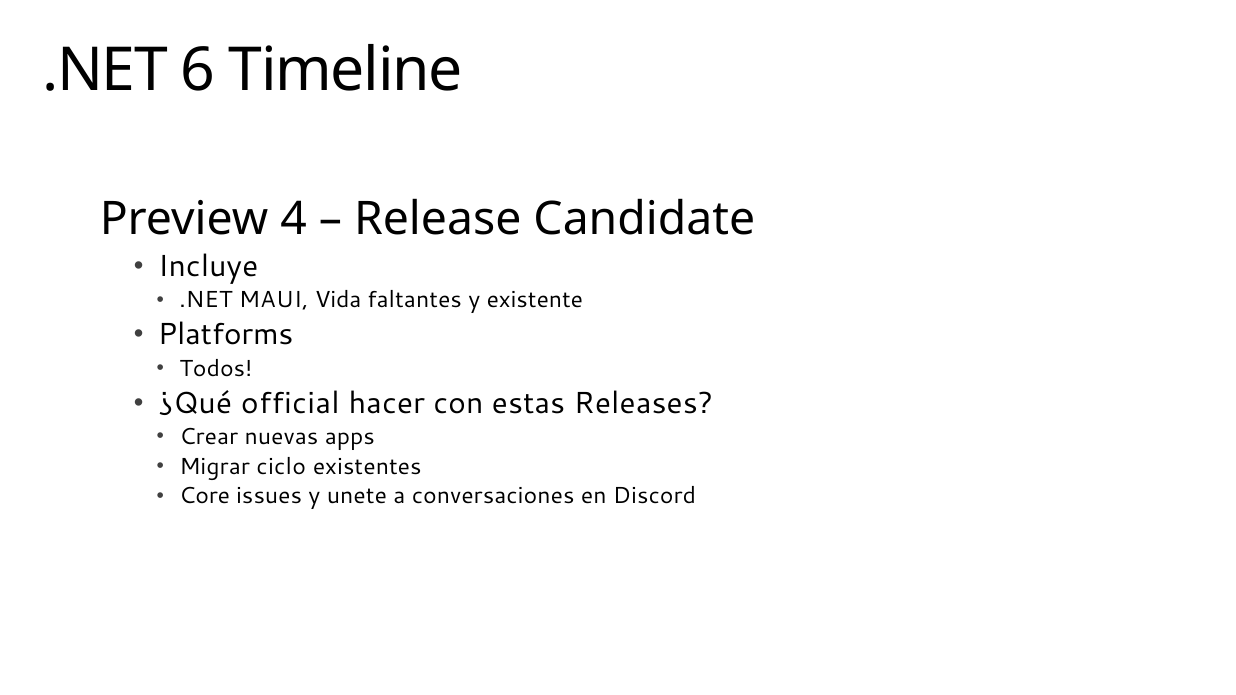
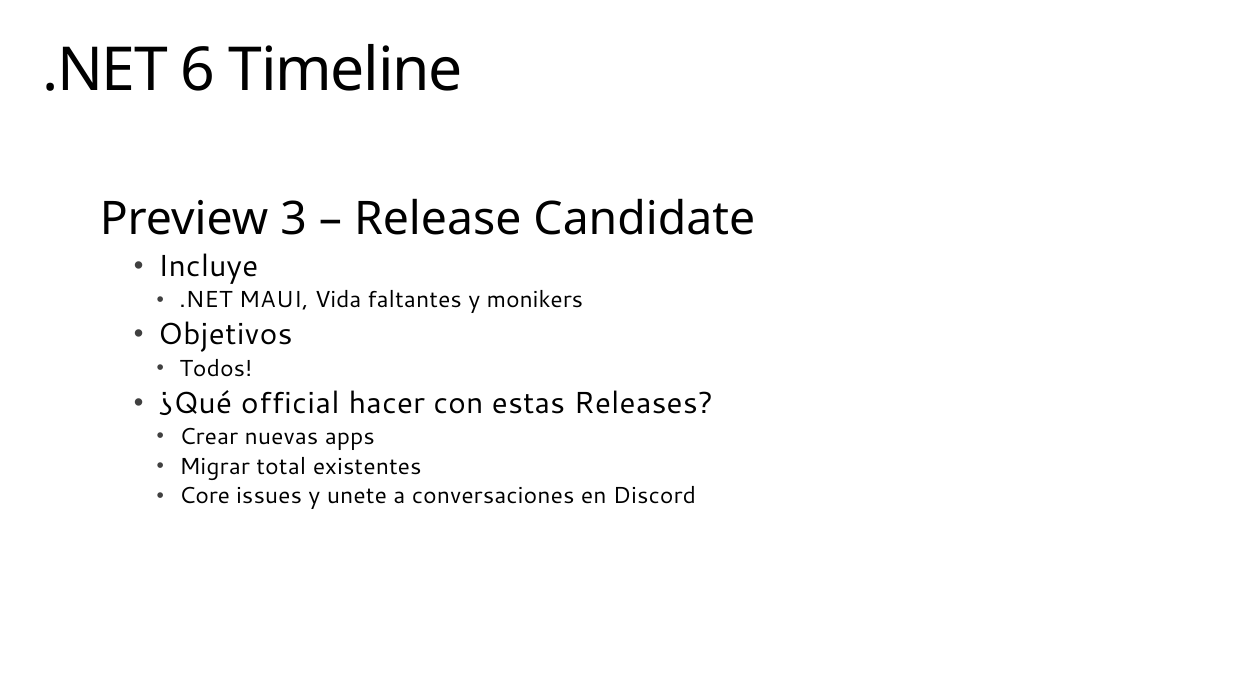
4: 4 -> 3 (294, 219)
existente: existente -> monikers (535, 300)
Platforms: Platforms -> Objetivos (225, 335)
ciclo: ciclo -> total (281, 467)
